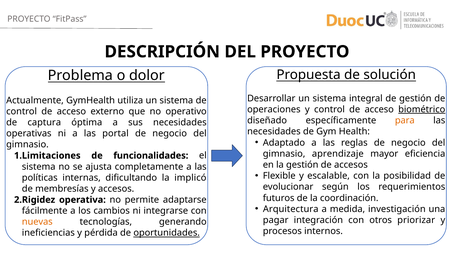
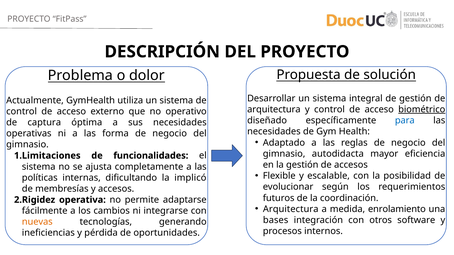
operaciones: operaciones -> arquitectura (274, 110)
para colour: orange -> blue (405, 121)
portal: portal -> forma (116, 134)
aprendizaje: aprendizaje -> autodidacta (338, 154)
investigación: investigación -> enrolamiento (397, 209)
pagar: pagar -> bases (276, 220)
priorizar: priorizar -> software (416, 220)
oportunidades underline: present -> none (167, 233)
